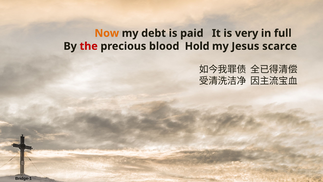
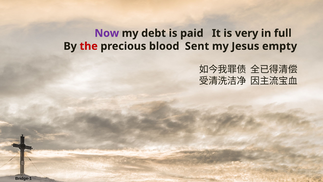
Now colour: orange -> purple (107, 33)
Hold: Hold -> Sent (197, 46)
scarce: scarce -> empty (280, 46)
